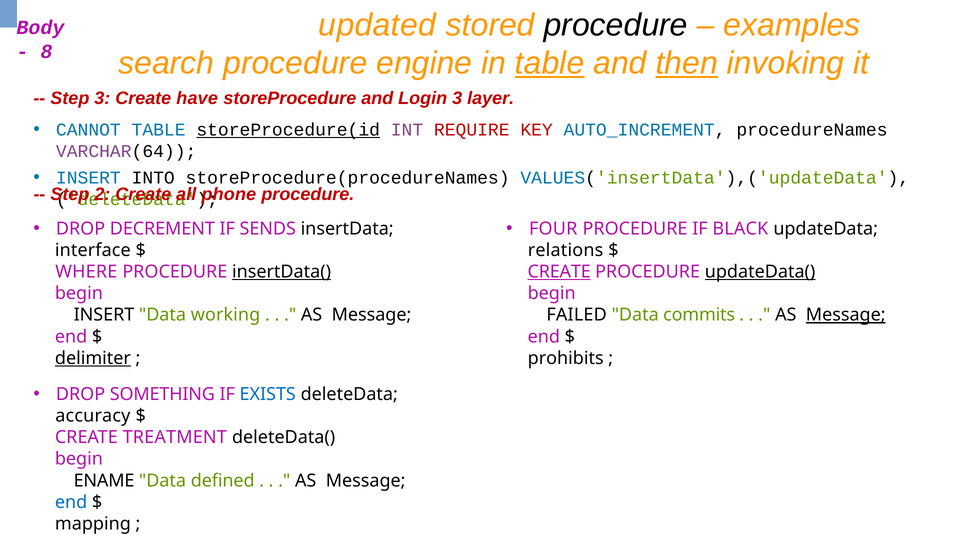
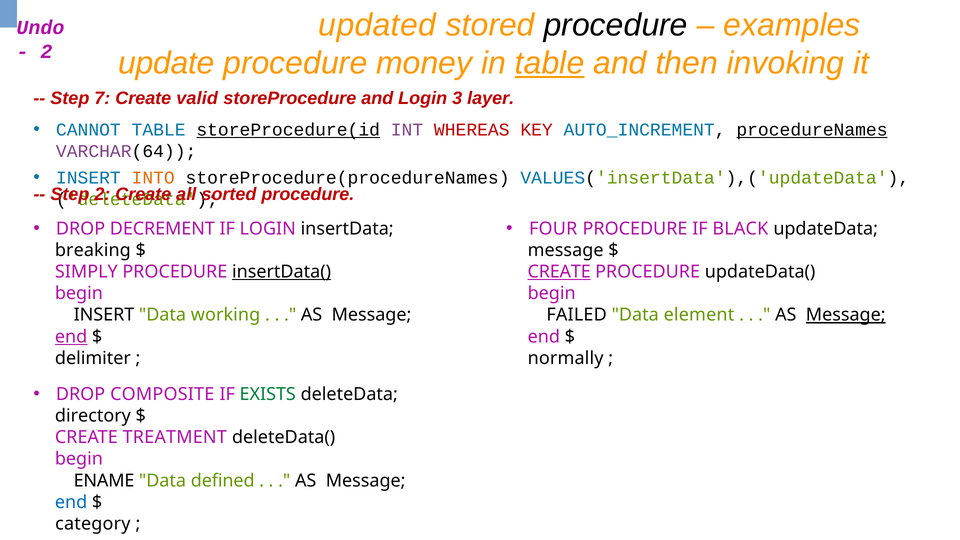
Body: Body -> Undo (40, 28)
8: 8 -> 2 (46, 52)
search: search -> update (166, 63)
engine: engine -> money (424, 63)
then underline: present -> none (687, 63)
Step 3: 3 -> 7 (102, 98)
have: have -> valid (197, 98)
REQUIRE: REQUIRE -> WHEREAS (472, 130)
procedureNames underline: none -> present (812, 130)
INTO colour: black -> orange (153, 178)
phone: phone -> sorted (229, 195)
IF SENDS: SENDS -> LOGIN (268, 229)
interface: interface -> breaking (93, 250)
relations: relations -> message (566, 250)
WHERE: WHERE -> SIMPLY (86, 272)
updateData( underline: present -> none (760, 272)
commits: commits -> element (699, 315)
end underline: none -> present (71, 337)
delimiter underline: present -> none (93, 358)
prohibits: prohibits -> normally (566, 358)
SOMETHING: SOMETHING -> COMPOSITE (162, 394)
EXISTS colour: blue -> green (268, 394)
accuracy: accuracy -> directory (93, 416)
mapping: mapping -> category (93, 524)
